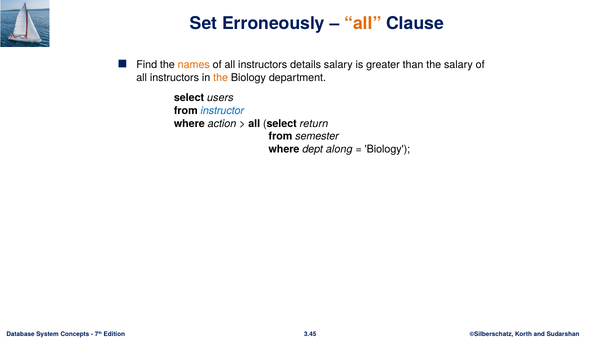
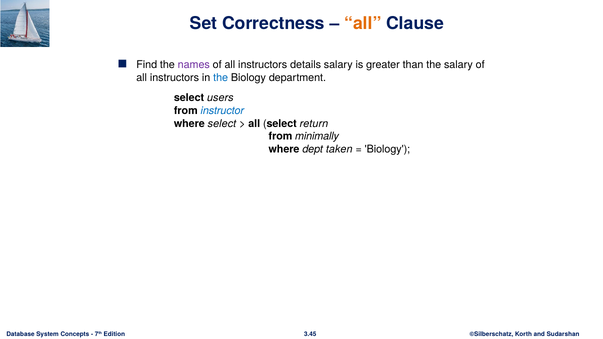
Erroneously: Erroneously -> Correctness (273, 24)
names colour: orange -> purple (194, 65)
the colour: orange -> blue (221, 78)
where action: action -> select (222, 124)
semester: semester -> minimally (317, 136)
along: along -> taken (339, 149)
